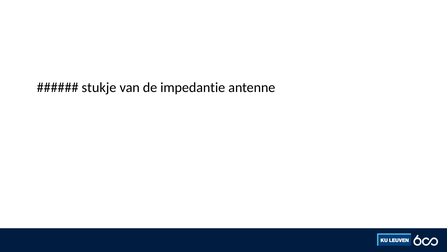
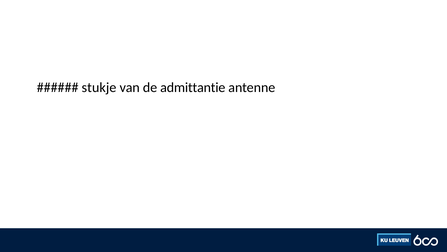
impedantie: impedantie -> admittantie (193, 87)
